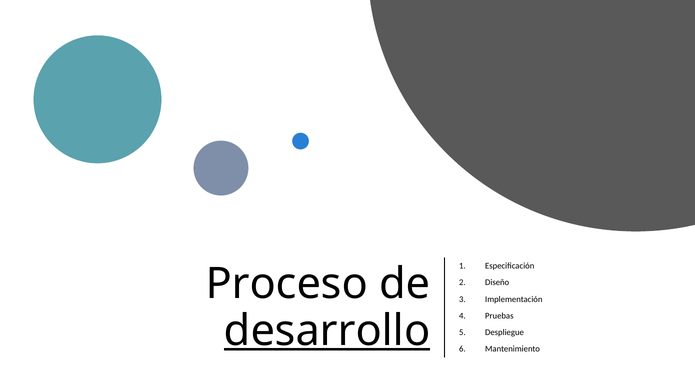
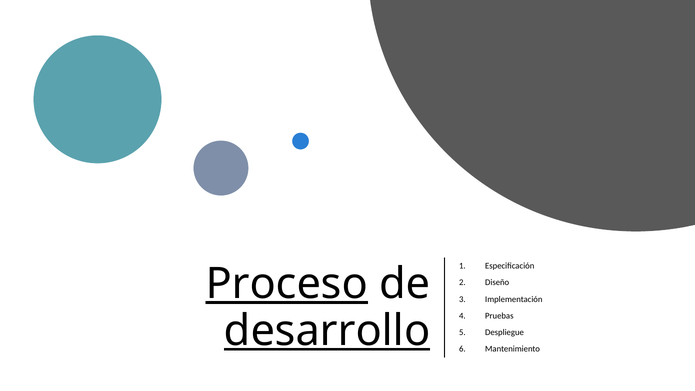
Proceso underline: none -> present (287, 284)
